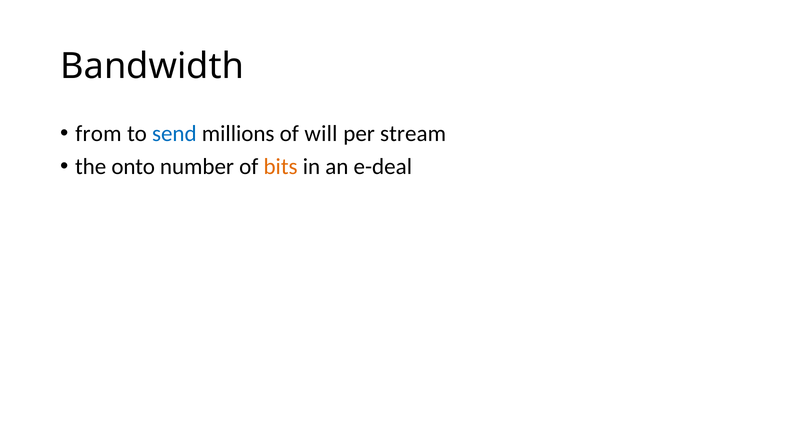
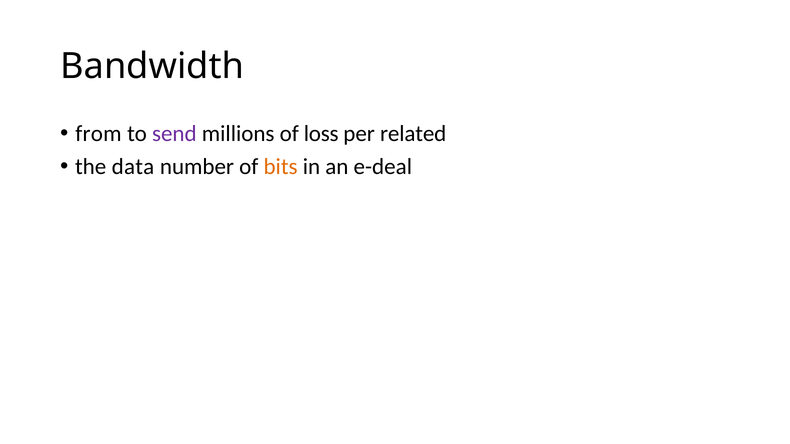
send colour: blue -> purple (174, 134)
will: will -> loss (321, 134)
stream: stream -> related (413, 134)
onto: onto -> data (133, 167)
